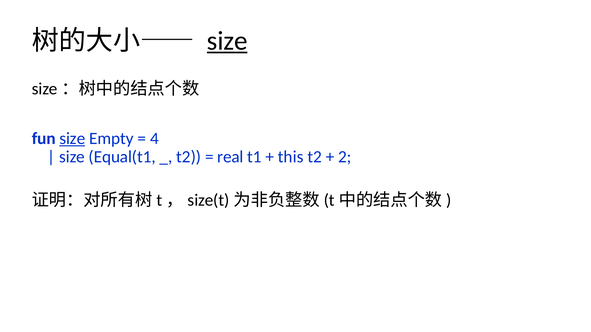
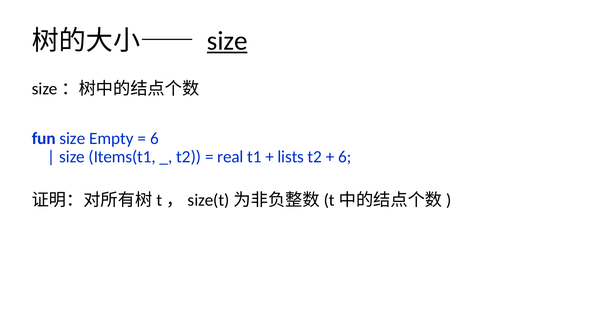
size underline: present -> none (72, 139)
4: 4 -> 6 (154, 139)
Equal(t1: Equal(t1 -> Items(t1 (122, 157)
this: this -> lists (291, 157)
2: 2 -> 6 (345, 157)
